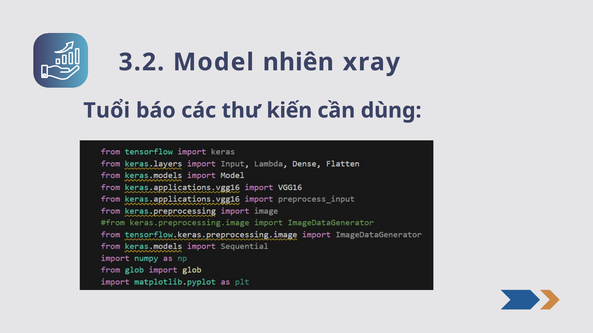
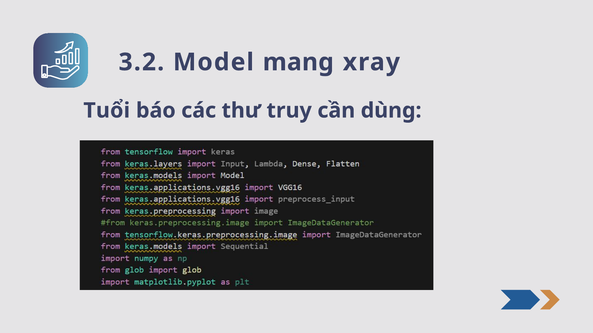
nhiên: nhiên -> mang (298, 62)
kiến: kiến -> truy (289, 111)
